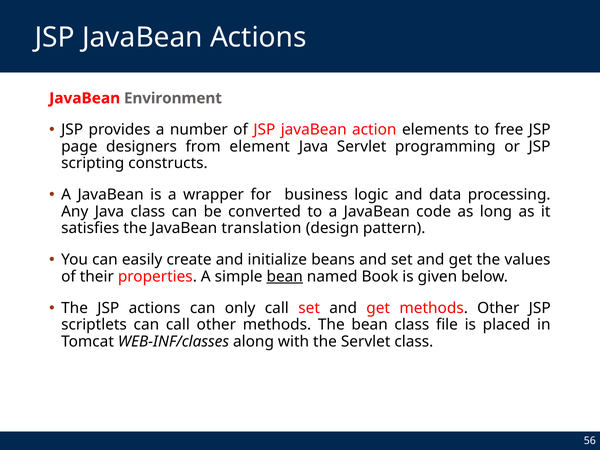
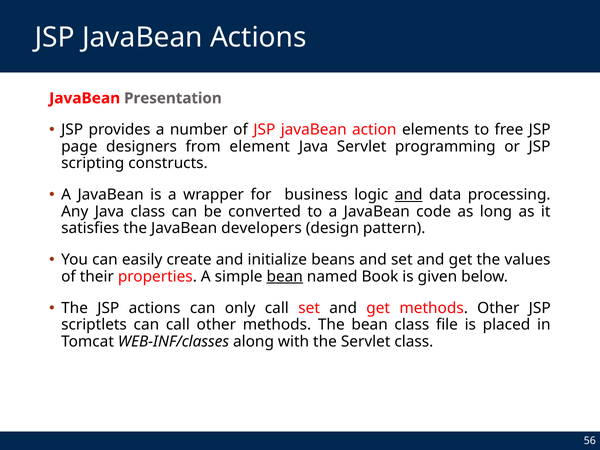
Environment: Environment -> Presentation (173, 98)
and underline: none -> present (409, 195)
translation: translation -> developers (262, 228)
